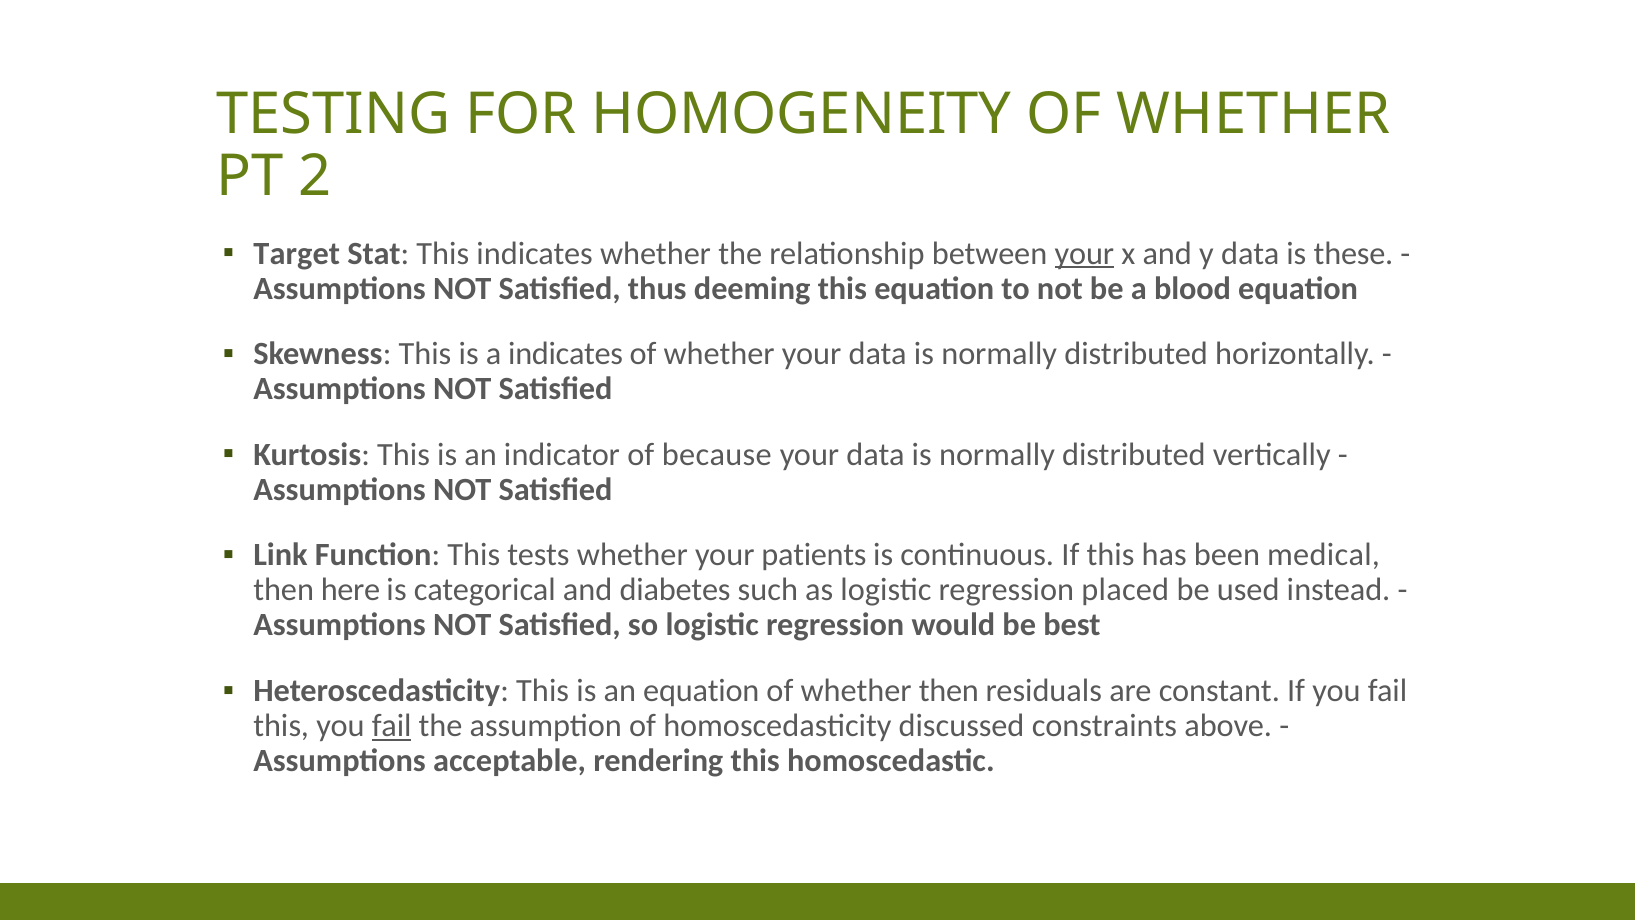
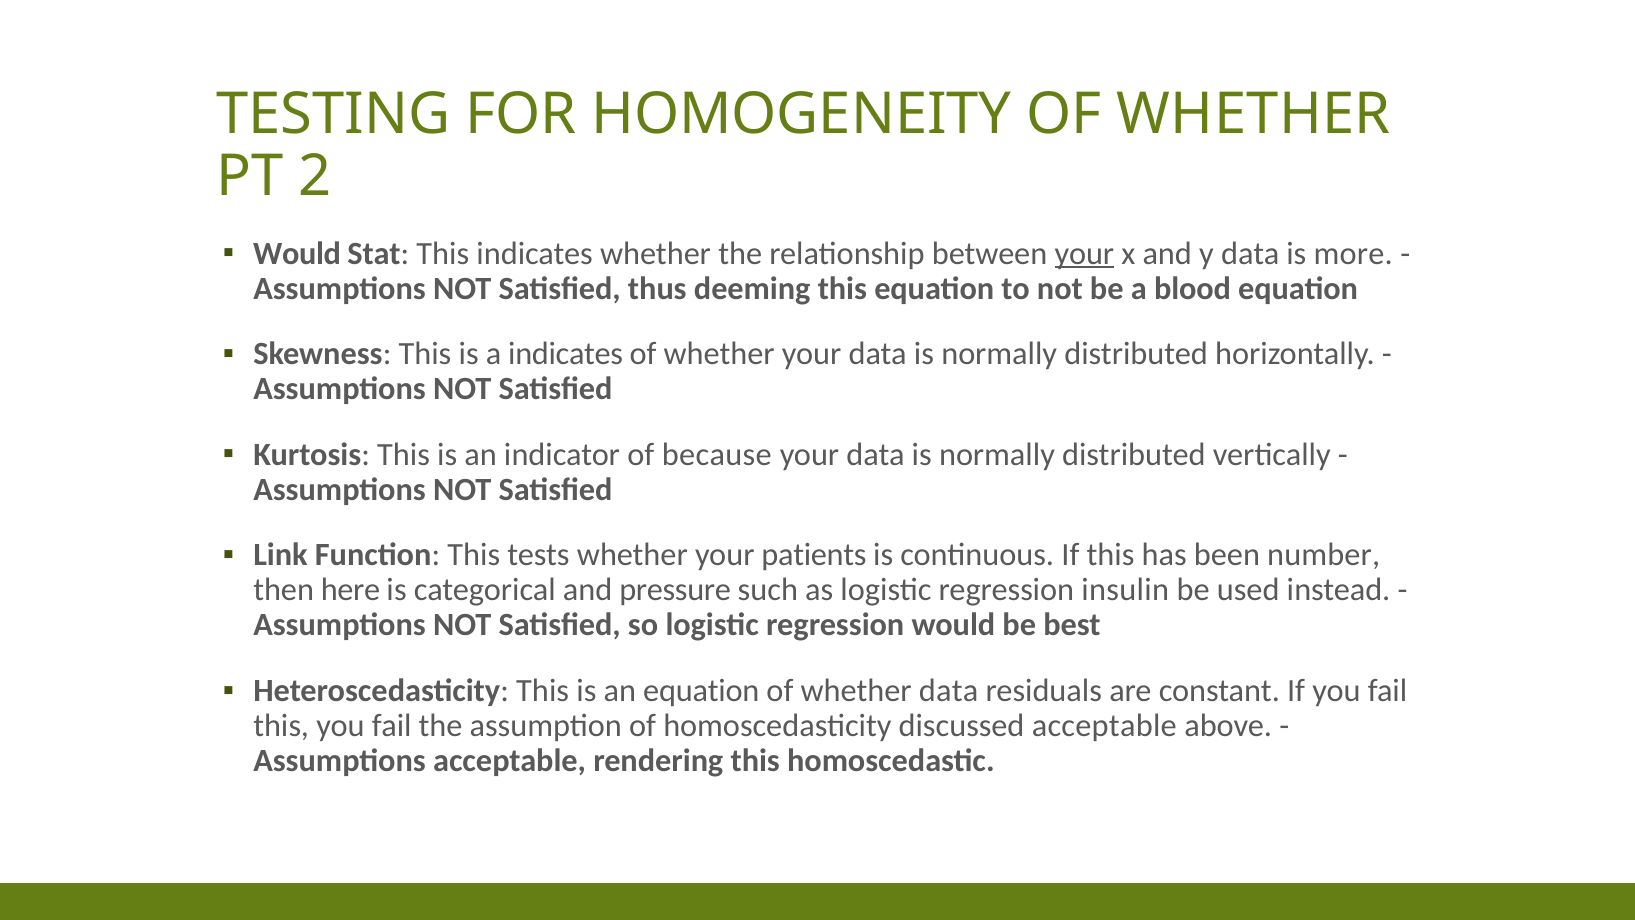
Target: Target -> Would (297, 253)
these: these -> more (1353, 253)
medical: medical -> number (1324, 555)
diabetes: diabetes -> pressure (675, 590)
placed: placed -> insulin (1125, 590)
whether then: then -> data (949, 691)
fail underline: present -> none (392, 726)
discussed constraints: constraints -> acceptable (1104, 726)
